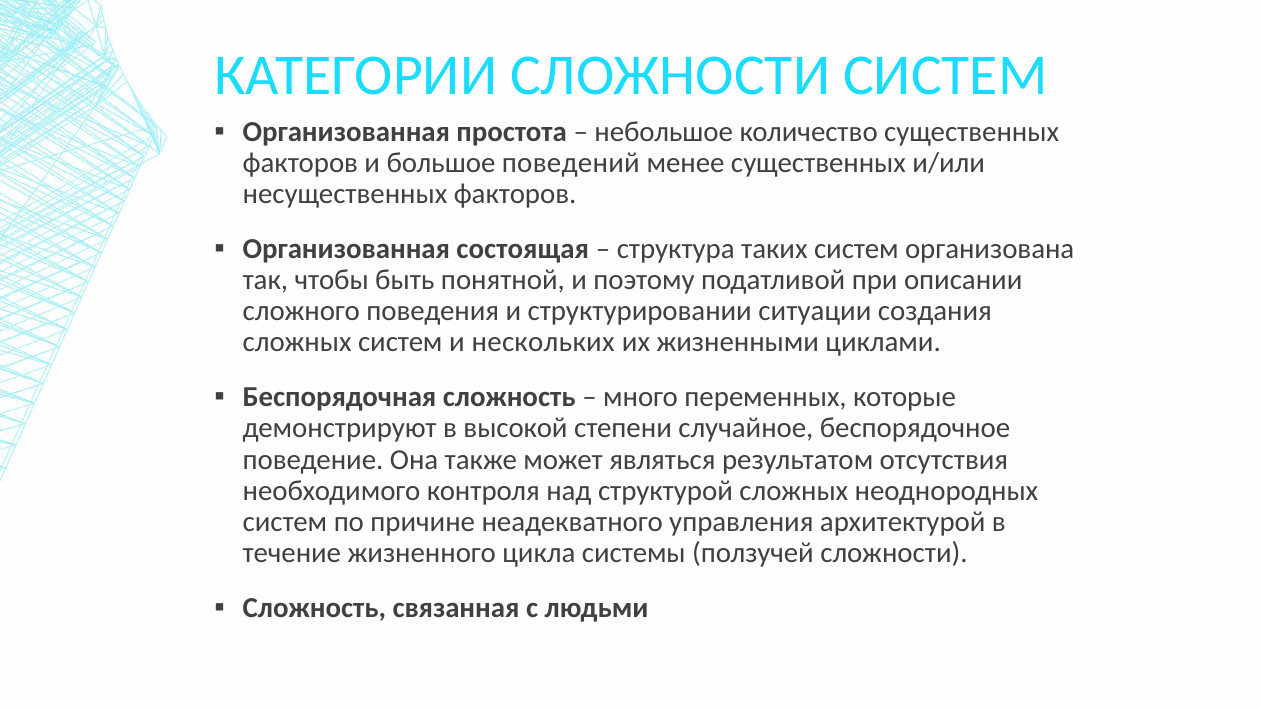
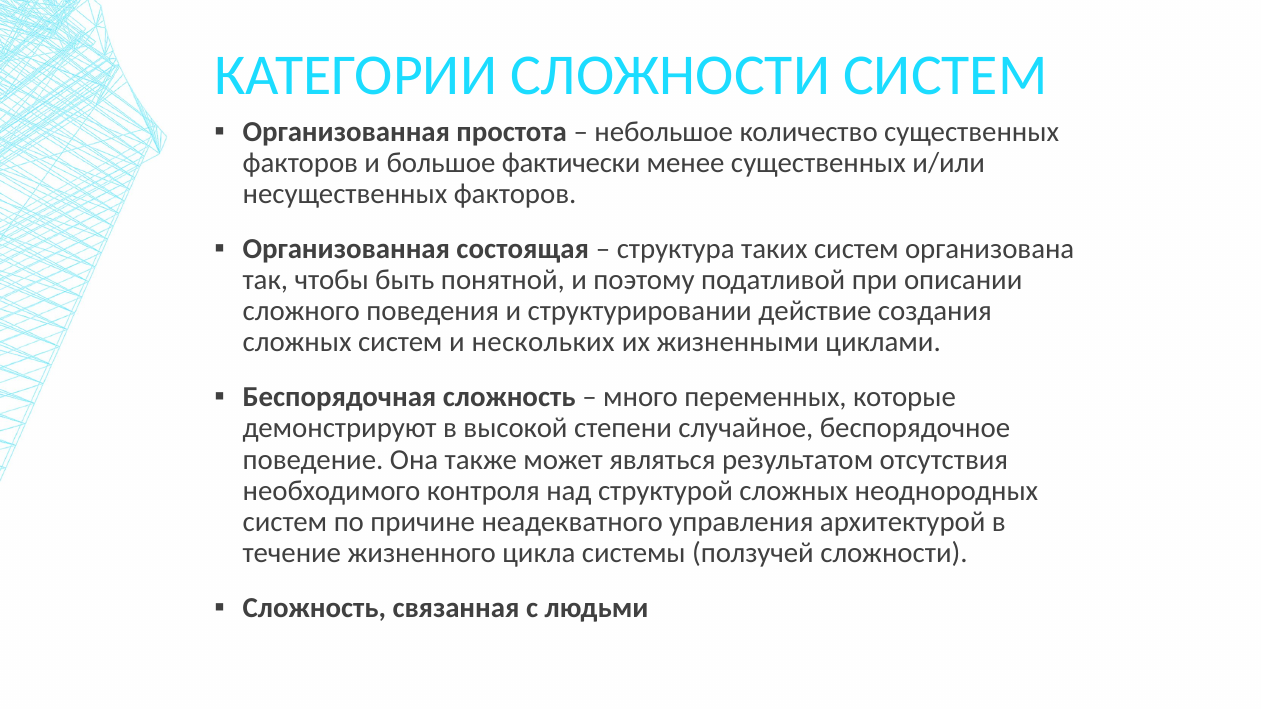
поведений: поведений -> фактически (571, 163)
ситуации: ситуации -> действие (815, 311)
